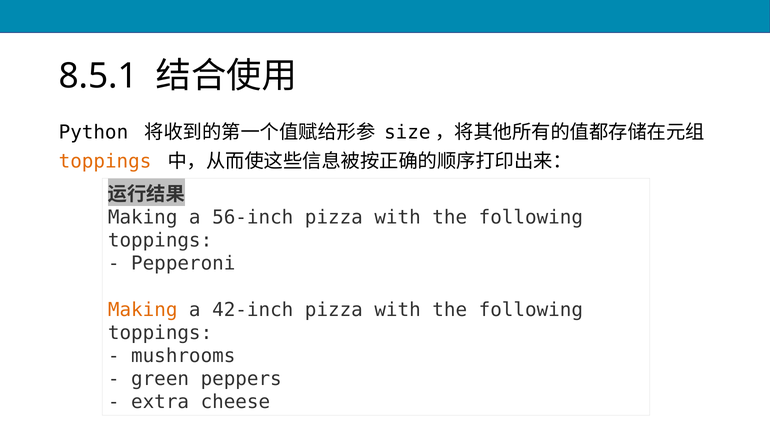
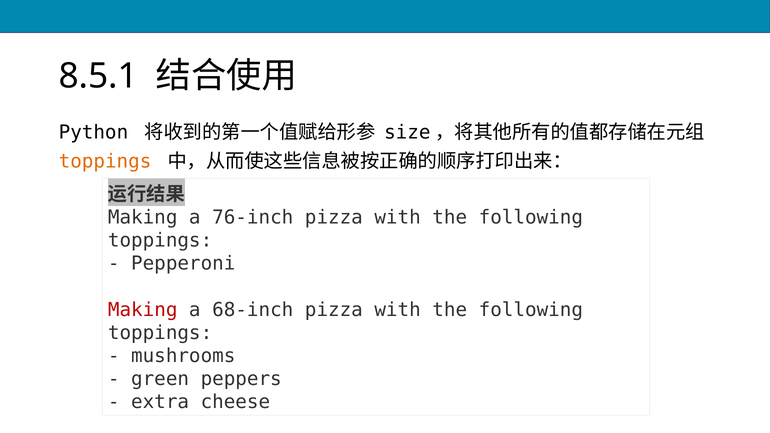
56-inch: 56-inch -> 76-inch (253, 217)
Making colour: orange -> red (143, 310)
42-inch: 42-inch -> 68-inch (253, 310)
